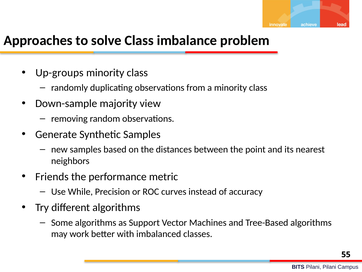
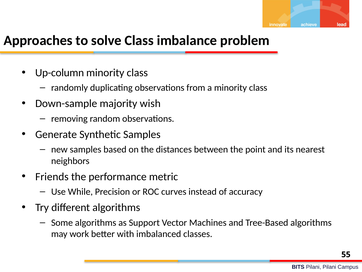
Up-groups: Up-groups -> Up-column (60, 73)
view: view -> wish (150, 103)
